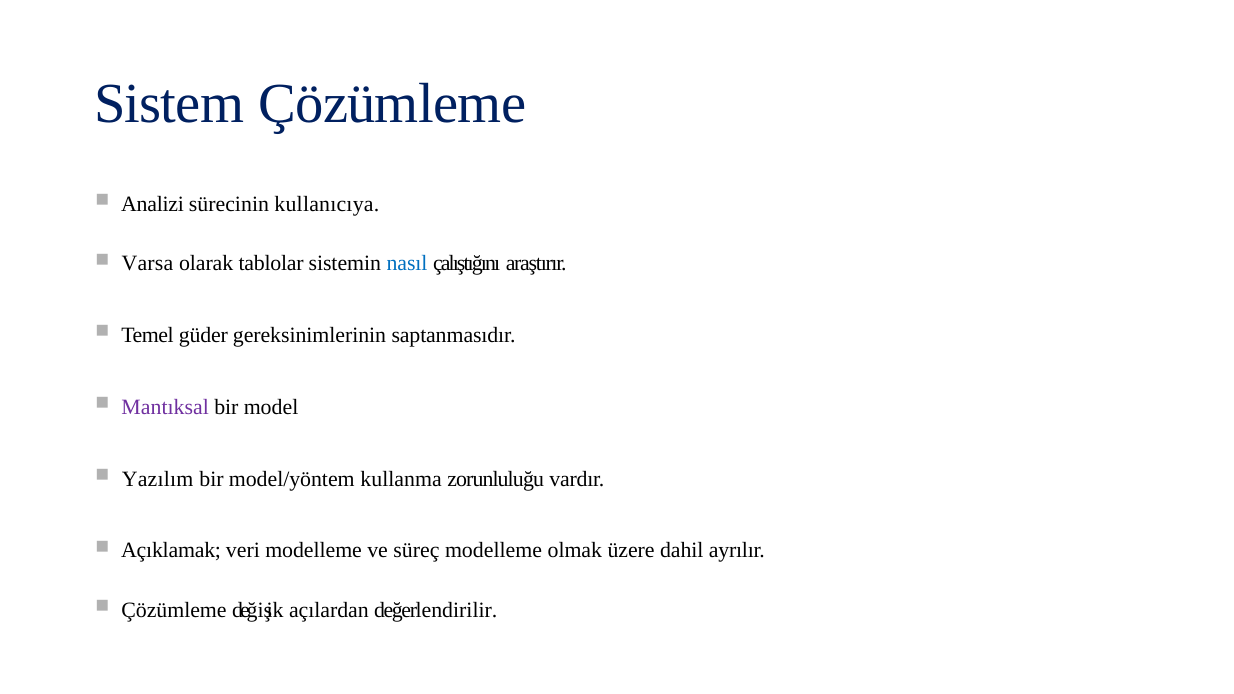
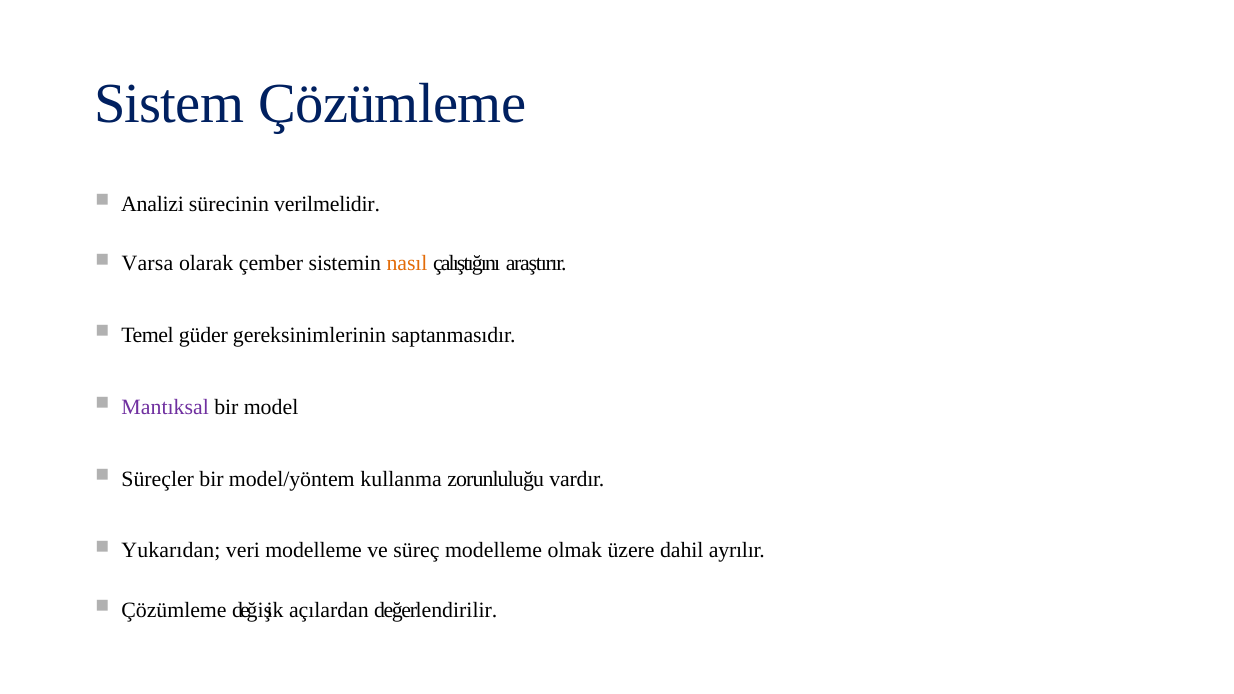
kullanıcıya: kullanıcıya -> verilmelidir (327, 204)
tablolar: tablolar -> çember (271, 263)
nasıl colour: blue -> orange (407, 263)
Yazılım: Yazılım -> Süreçler (158, 479)
Açıklamak: Açıklamak -> Yukarıdan (171, 551)
